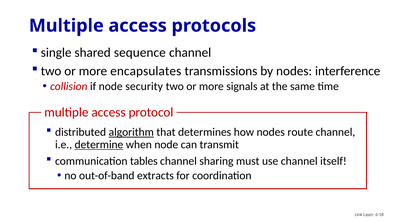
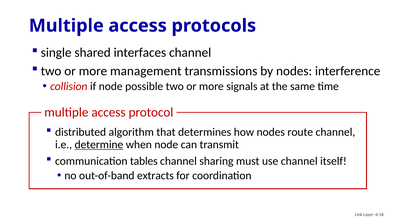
sequence: sequence -> interfaces (140, 53)
encapsulates: encapsulates -> management (146, 71)
security: security -> possible (144, 86)
algorithm underline: present -> none (131, 132)
